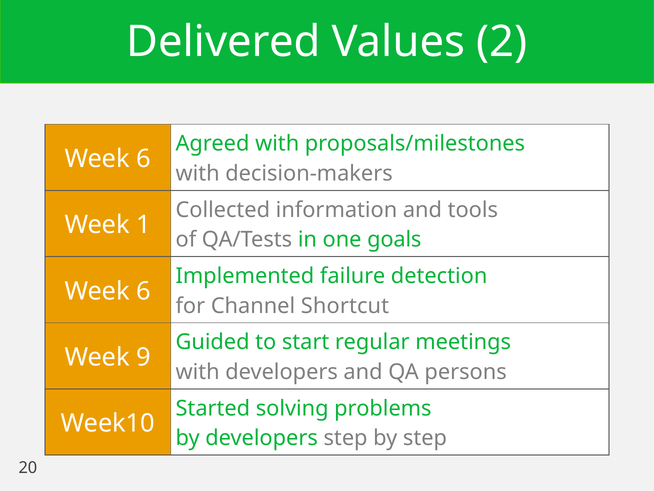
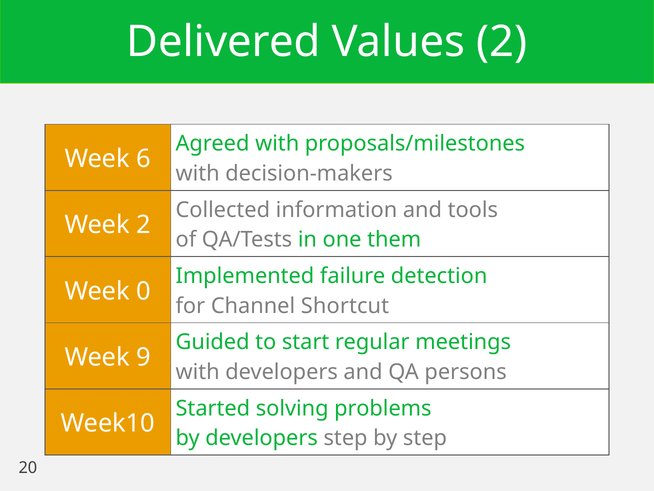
Week 1: 1 -> 2 (144, 225)
goals: goals -> them (394, 239)
6: 6 -> 0 (144, 291)
